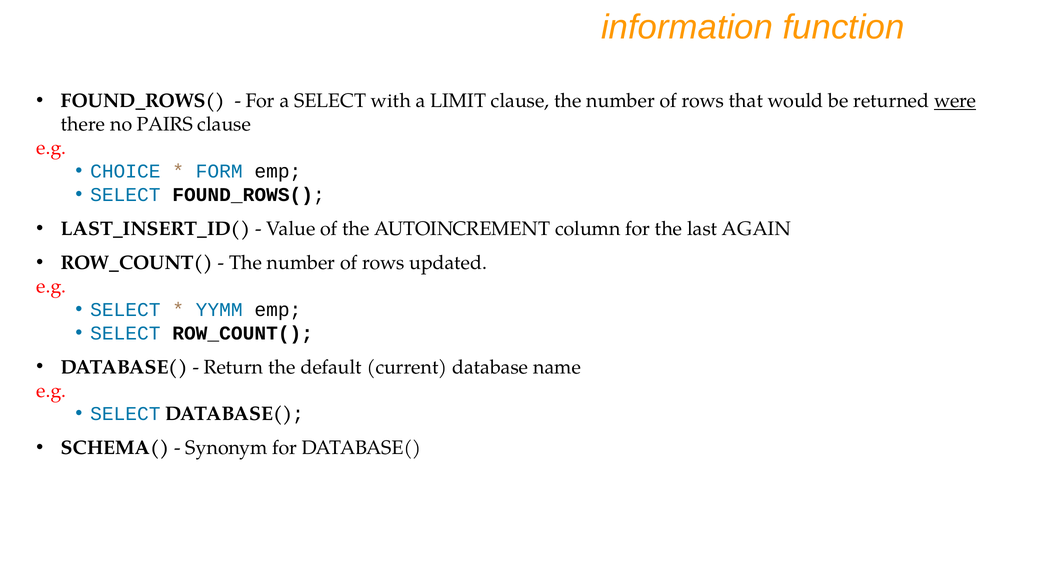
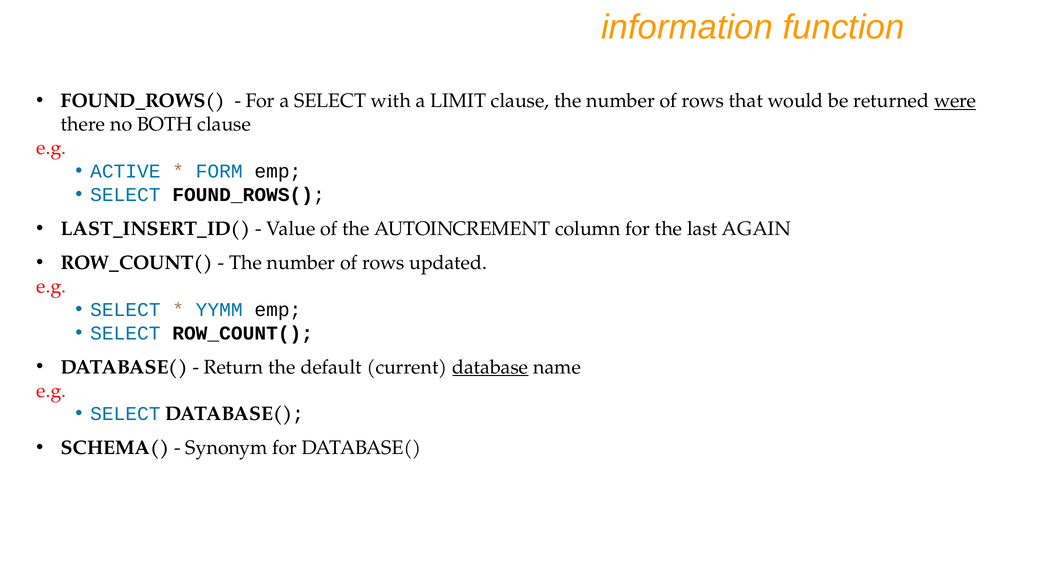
PAIRS: PAIRS -> BOTH (165, 124)
CHOICE: CHOICE -> ACTIVE (125, 171)
database underline: none -> present (490, 367)
